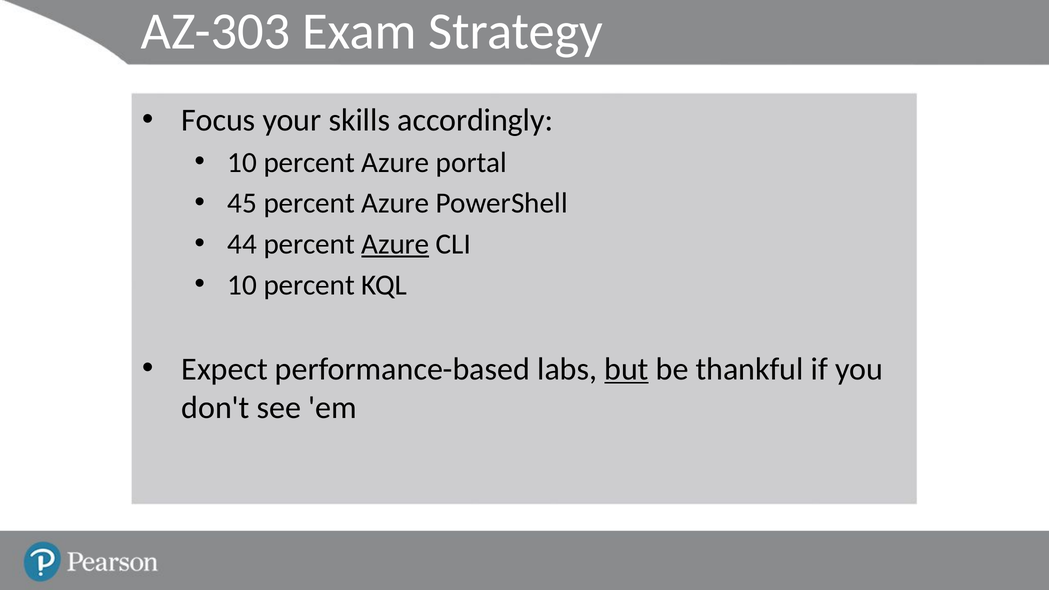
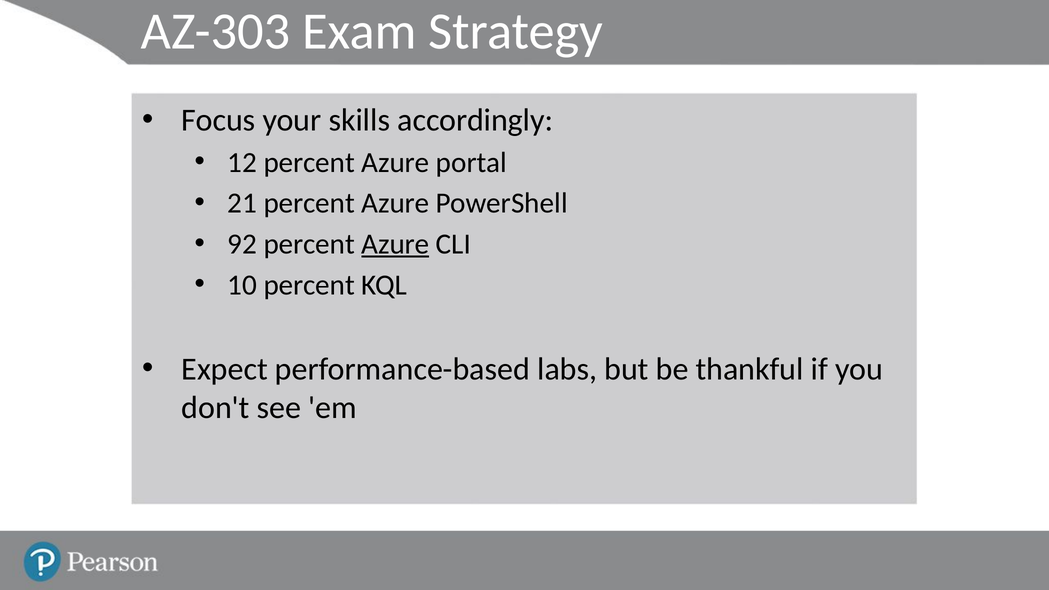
10: 10 -> 12 (242, 163)
45: 45 -> 21 (242, 203)
44: 44 -> 92 (242, 244)
but underline: present -> none (626, 369)
